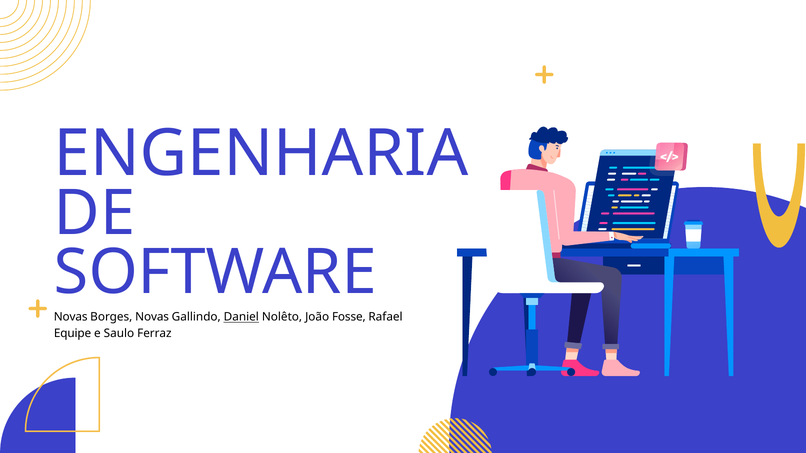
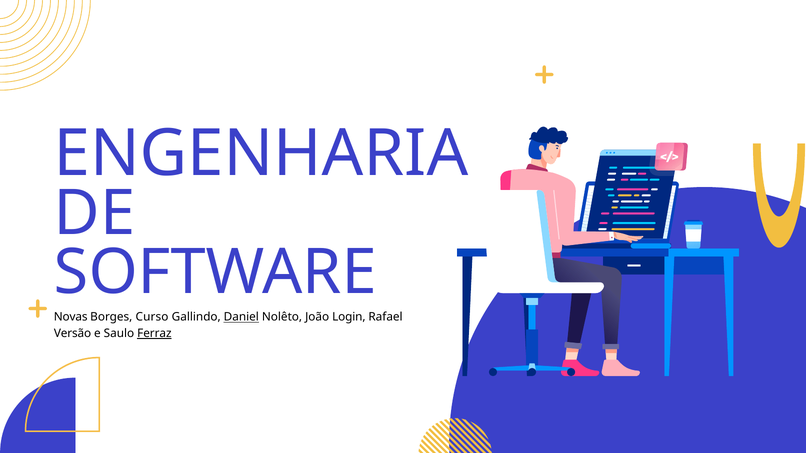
Borges Novas: Novas -> Curso (152, 317)
Fosse: Fosse -> Login (349, 317)
Equipe: Equipe -> Versão (73, 334)
Ferraz underline: none -> present (154, 334)
